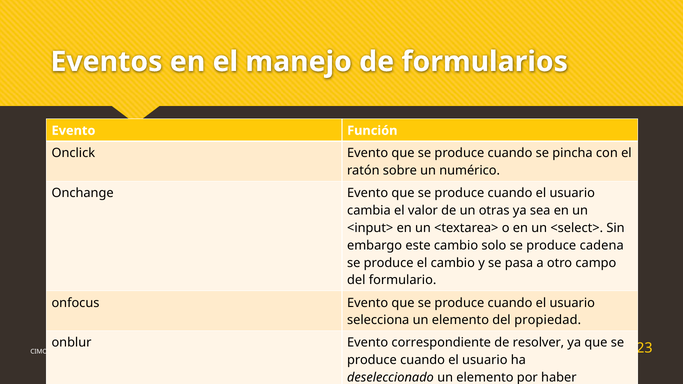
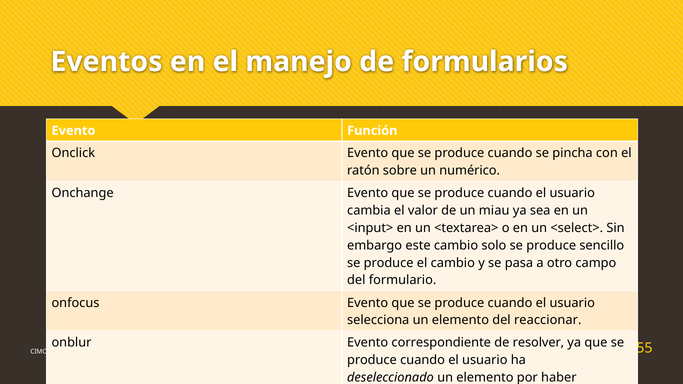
otras: otras -> miau (494, 211)
cadena: cadena -> sencillo (602, 246)
propiedad: propiedad -> reaccionar (548, 320)
23: 23 -> 55 (644, 348)
